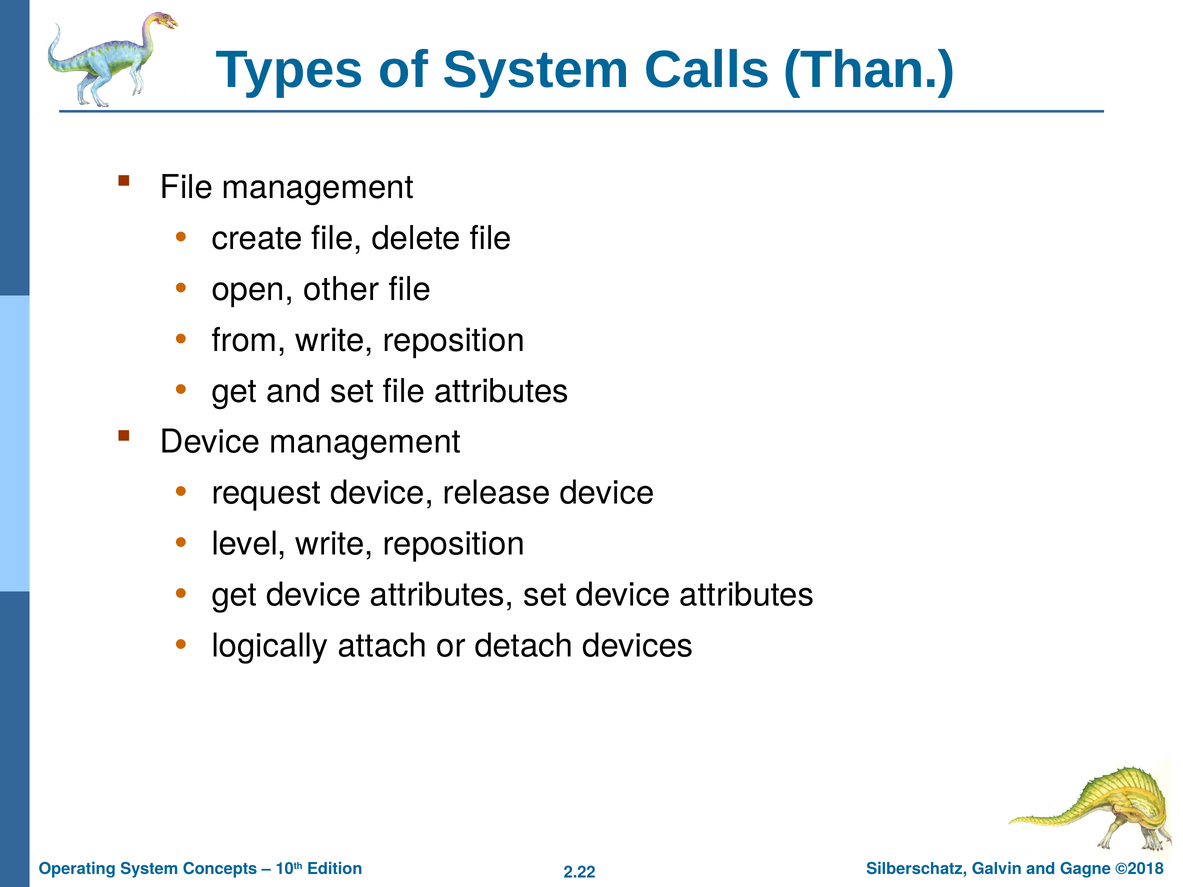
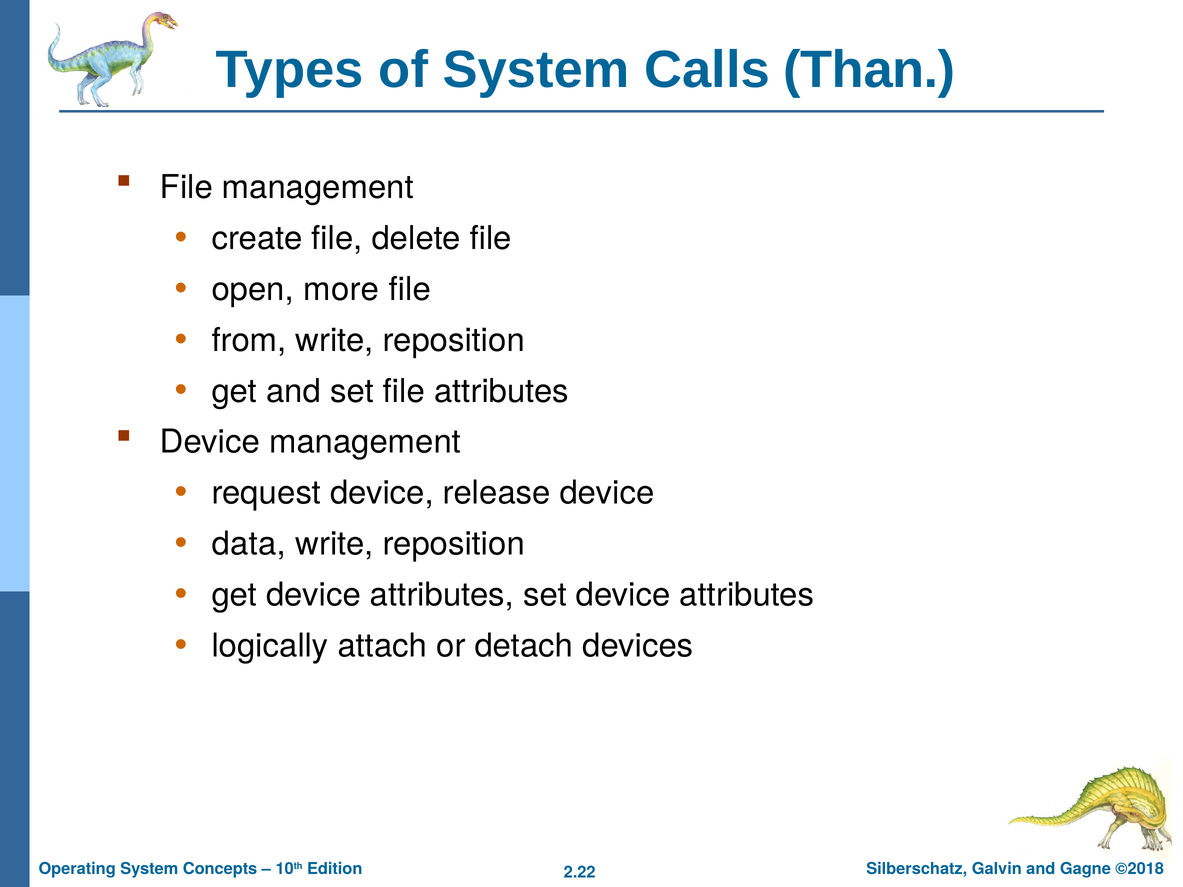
other: other -> more (341, 289)
level: level -> data (249, 544)
